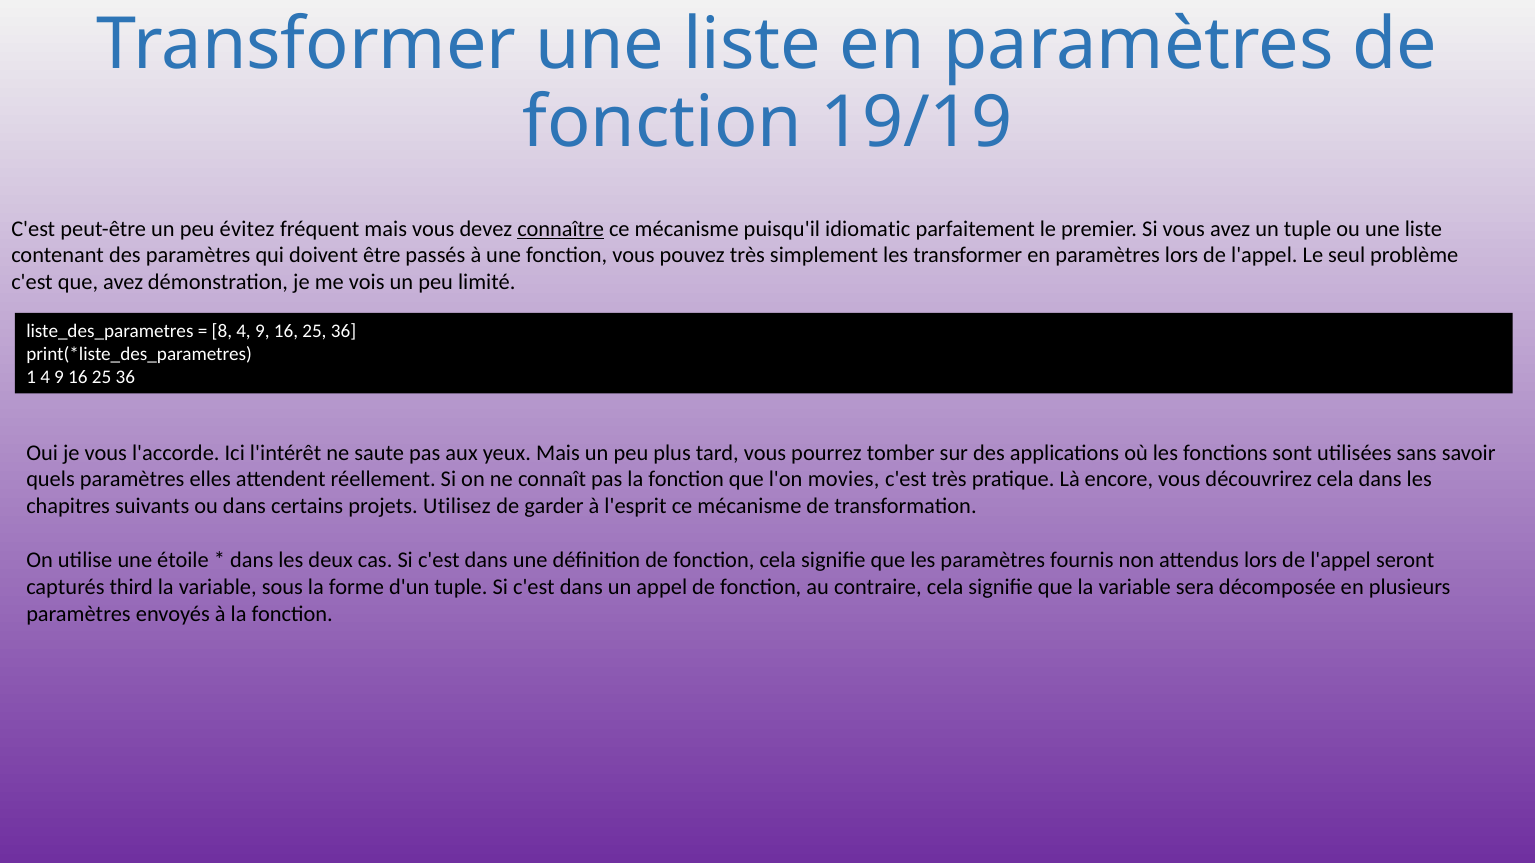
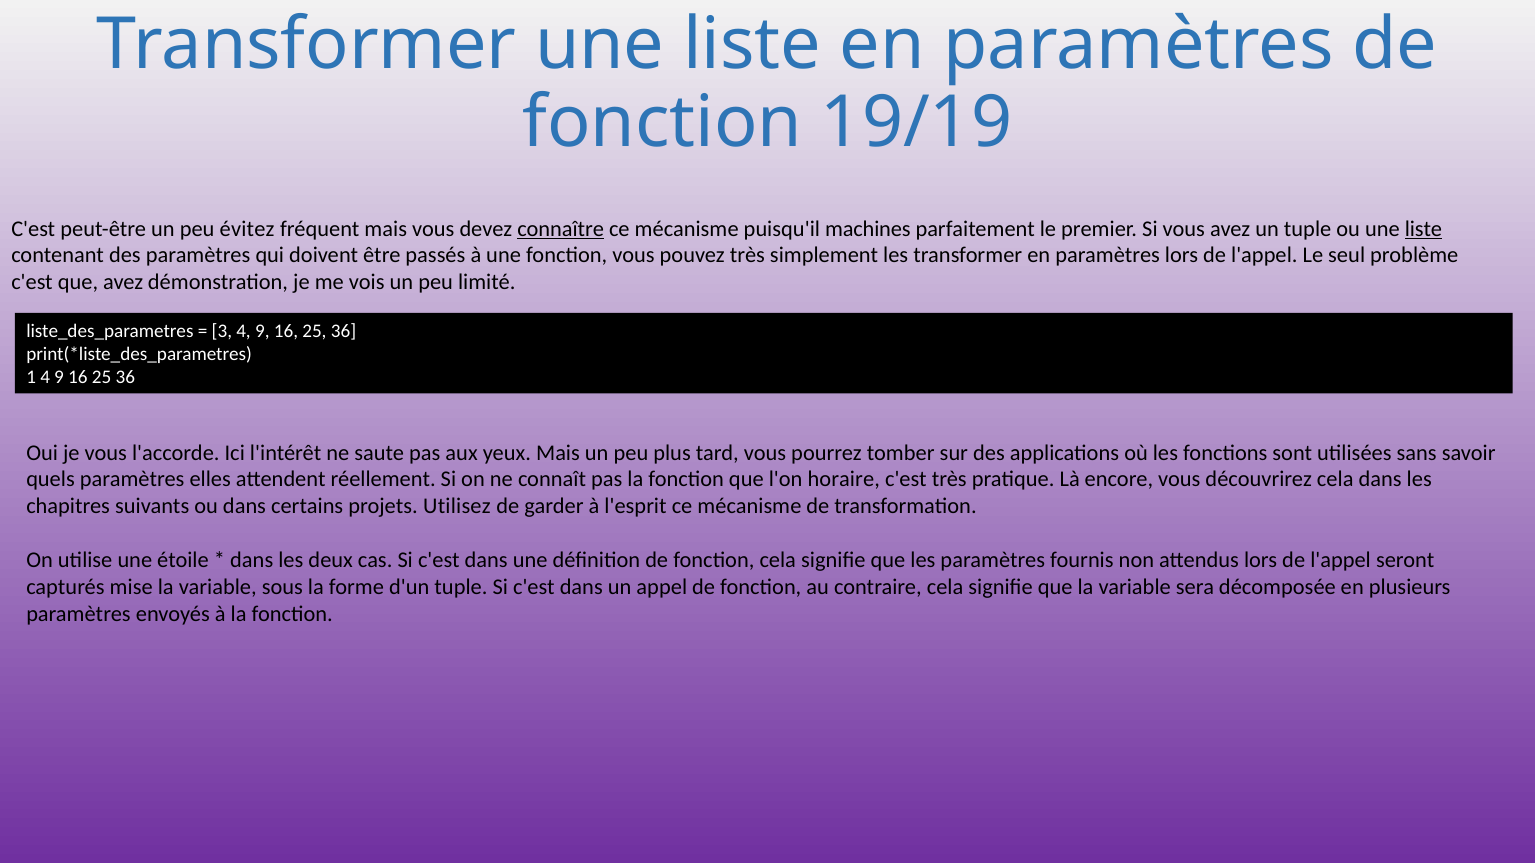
idiomatic: idiomatic -> machines (868, 229)
liste underline: none -> present (1423, 229)
8: 8 -> 3 (222, 331)
movies: movies -> horaire (844, 479)
third: third -> mise (131, 587)
